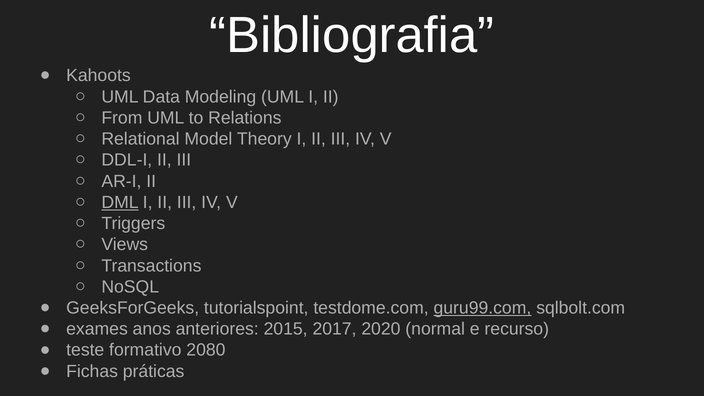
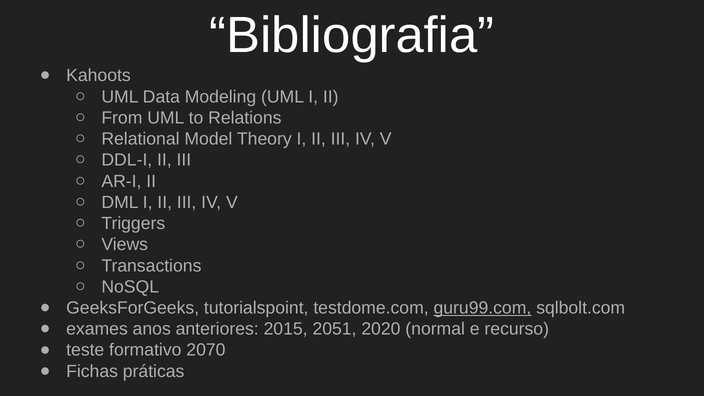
DML underline: present -> none (120, 202)
2017: 2017 -> 2051 (334, 329)
2080: 2080 -> 2070 (206, 350)
